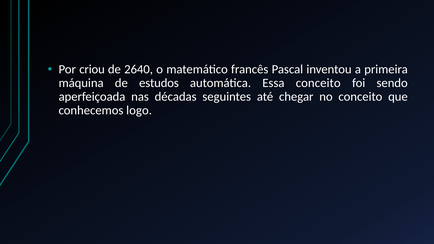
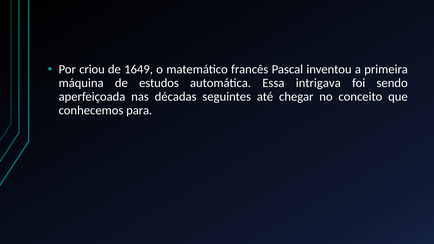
2640: 2640 -> 1649 (139, 70)
Essa conceito: conceito -> intrigava (318, 83)
logo: logo -> para (139, 111)
